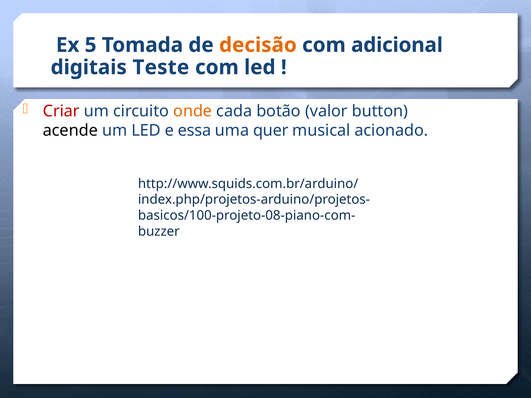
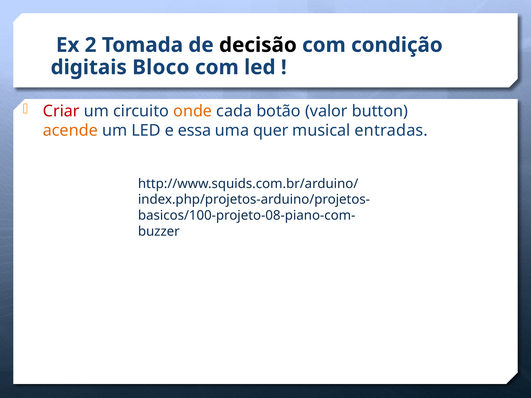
5: 5 -> 2 (91, 45)
decisão colour: orange -> black (258, 45)
adicional: adicional -> condição (397, 45)
Teste: Teste -> Bloco (161, 67)
acende colour: black -> orange (70, 131)
acionado: acionado -> entradas (391, 131)
